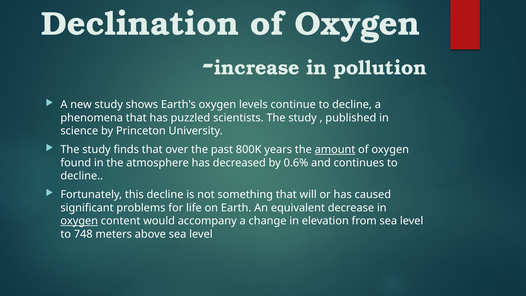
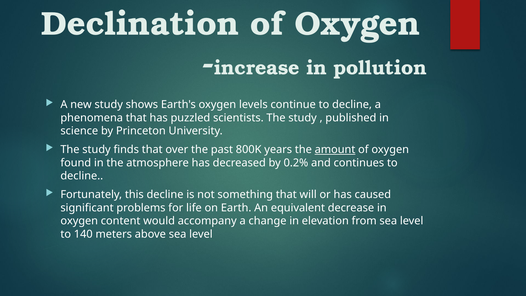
0.6%: 0.6% -> 0.2% (296, 163)
oxygen underline: present -> none (79, 221)
748: 748 -> 140 (83, 234)
